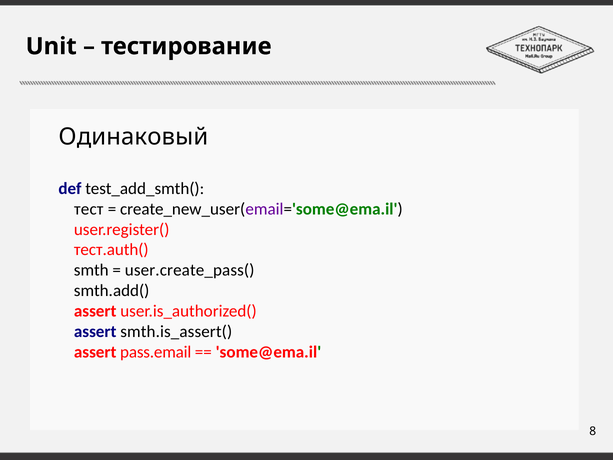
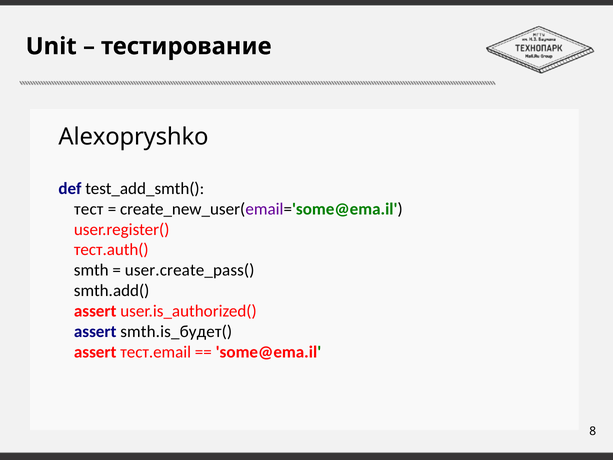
Одинаковый: Одинаковый -> Alexopryshko (134, 137)
smth.is_assert(: smth.is_assert( -> smth.is_будет( (176, 332)
pass.email: pass.email -> тест.email (156, 352)
